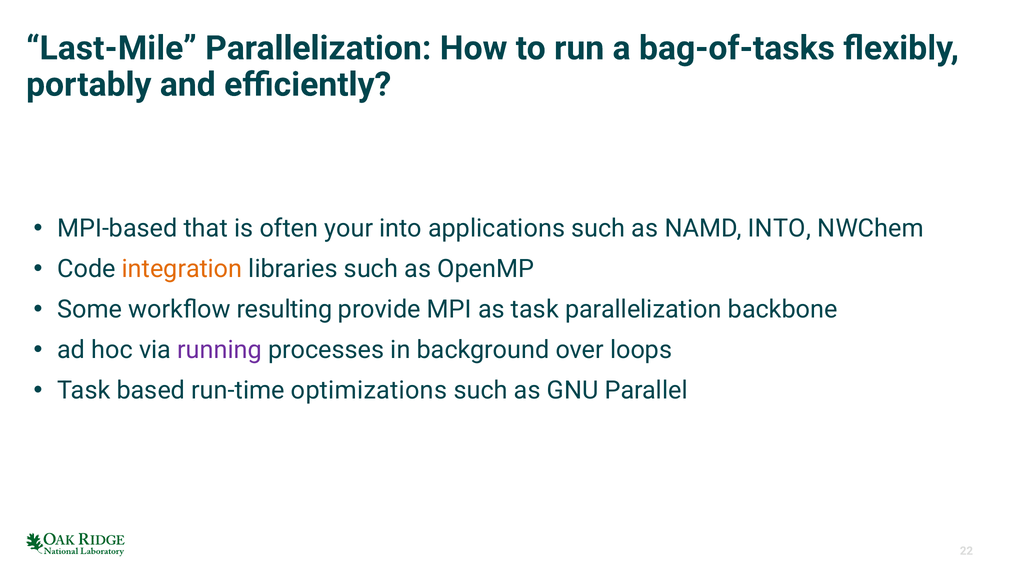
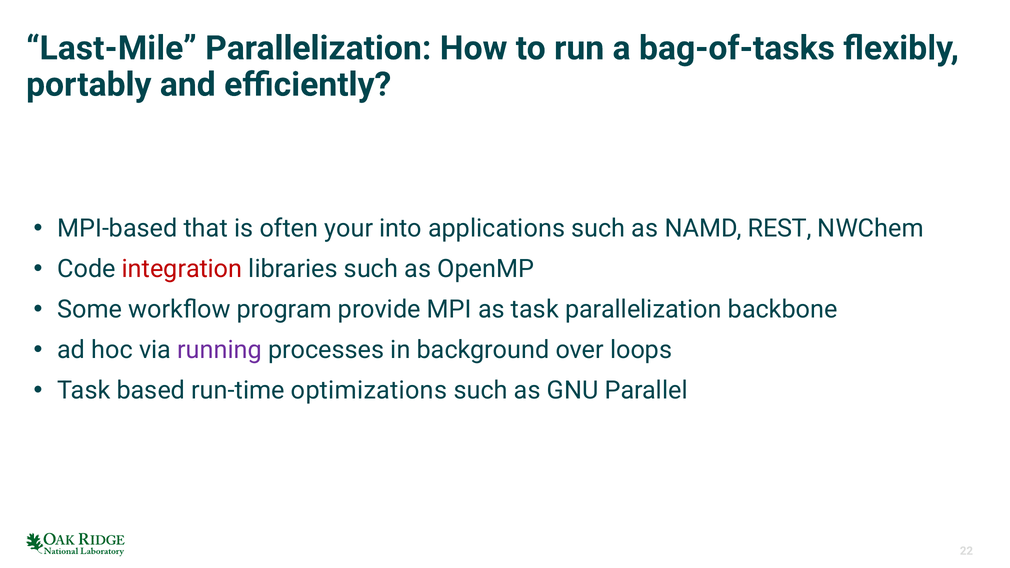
NAMD INTO: INTO -> REST (780, 228)
integration colour: orange -> red (182, 269)
resulting: resulting -> program (284, 309)
